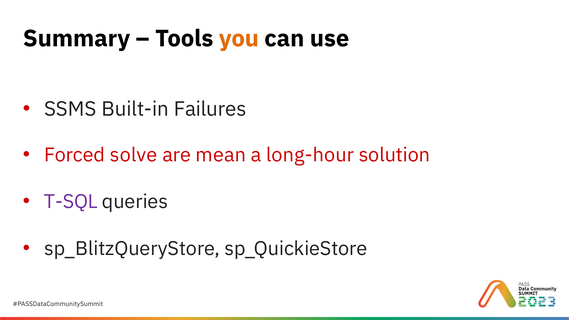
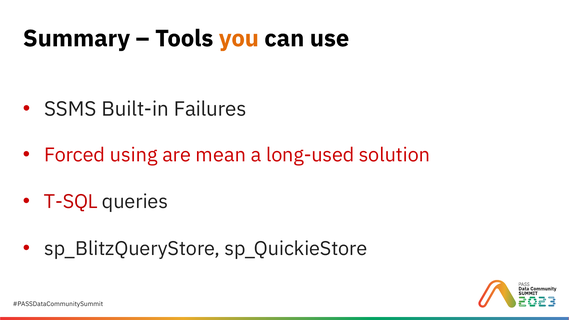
solve: solve -> using (134, 155)
long-hour: long-hour -> long-used (310, 155)
T-SQL colour: purple -> red (71, 202)
